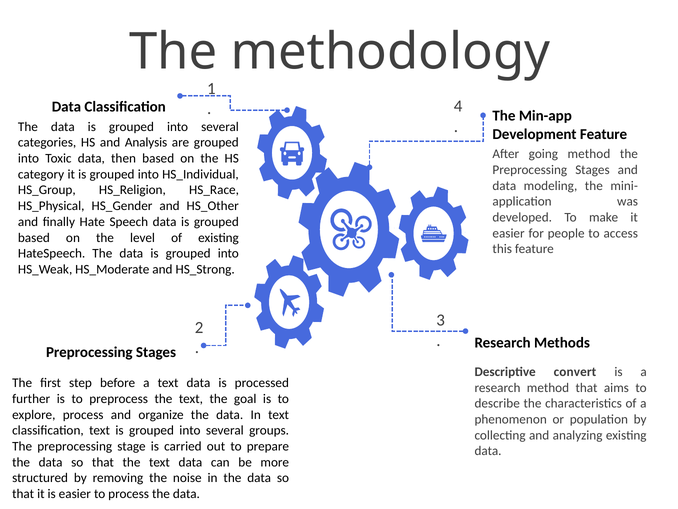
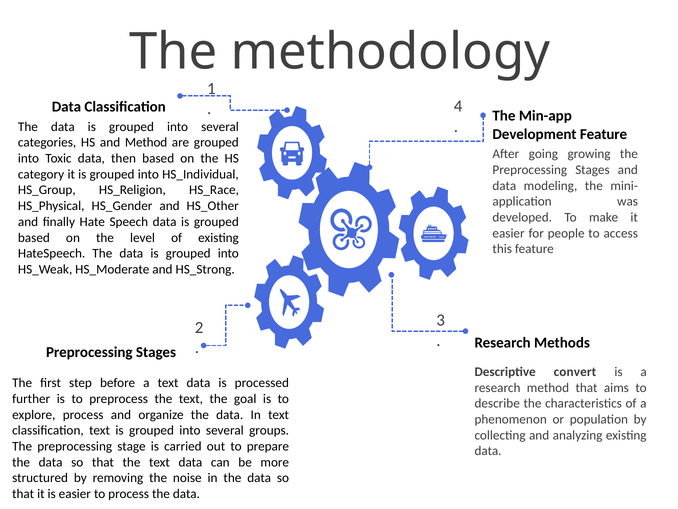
and Analysis: Analysis -> Method (146, 142)
going method: method -> growing (589, 154)
